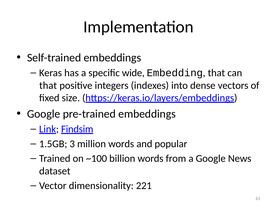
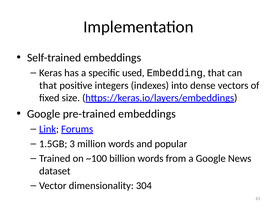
wide: wide -> used (133, 73)
Findsim: Findsim -> Forums (77, 129)
221: 221 -> 304 (144, 185)
